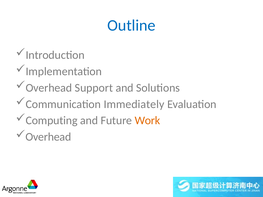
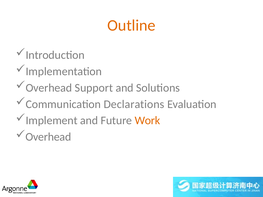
Outline colour: blue -> orange (131, 25)
Immediately: Immediately -> Declarations (134, 104)
Computing: Computing -> Implement (52, 121)
